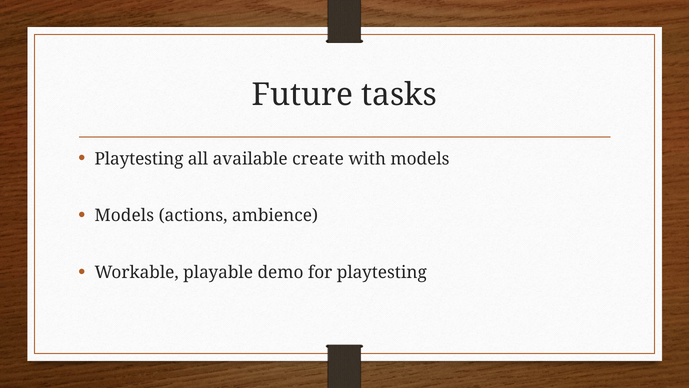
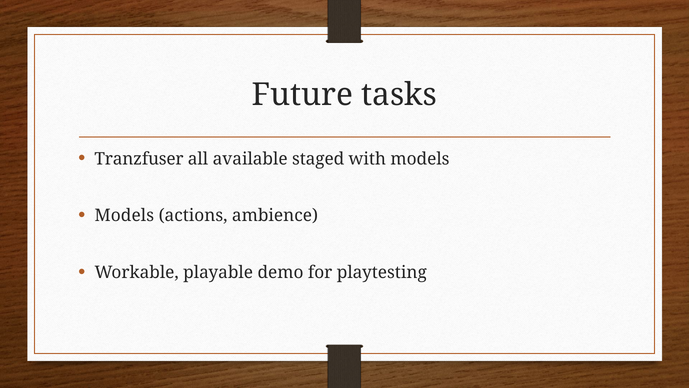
Playtesting: Playtesting -> Tranzfuser (139, 159)
create: create -> staged (318, 159)
